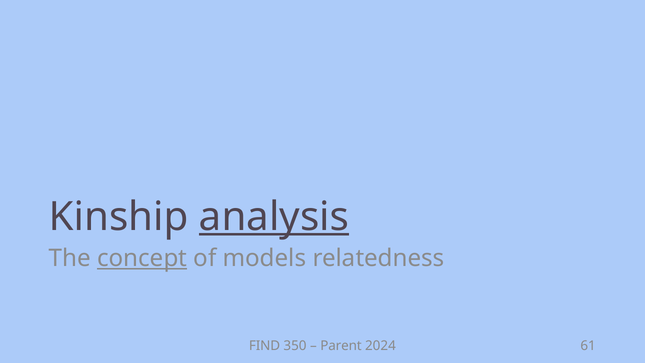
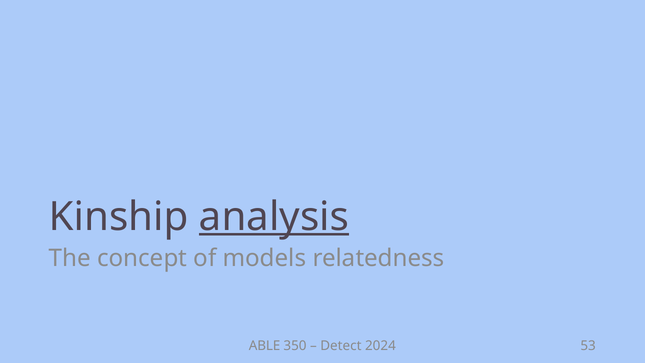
concept underline: present -> none (142, 258)
FIND: FIND -> ABLE (265, 346)
Parent: Parent -> Detect (341, 346)
61: 61 -> 53 (588, 346)
